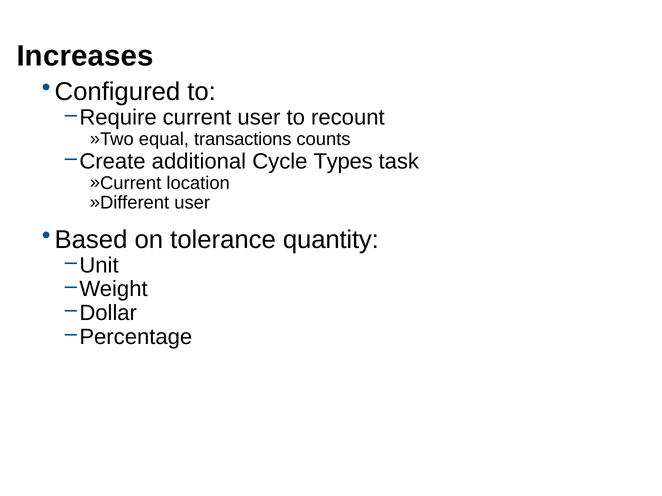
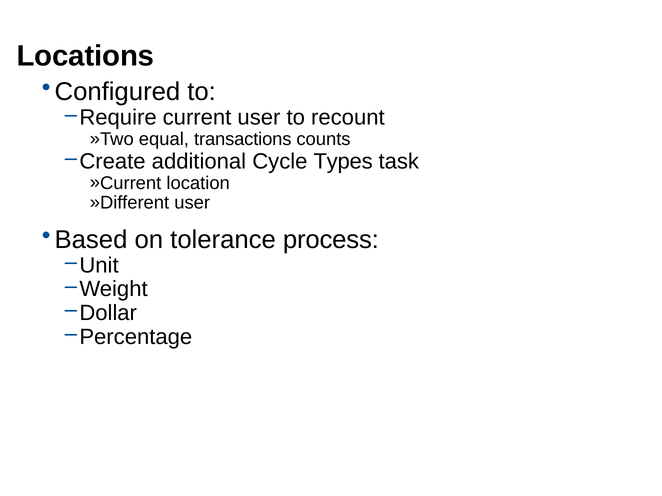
Increases: Increases -> Locations (85, 56)
quantity: quantity -> process (331, 240)
